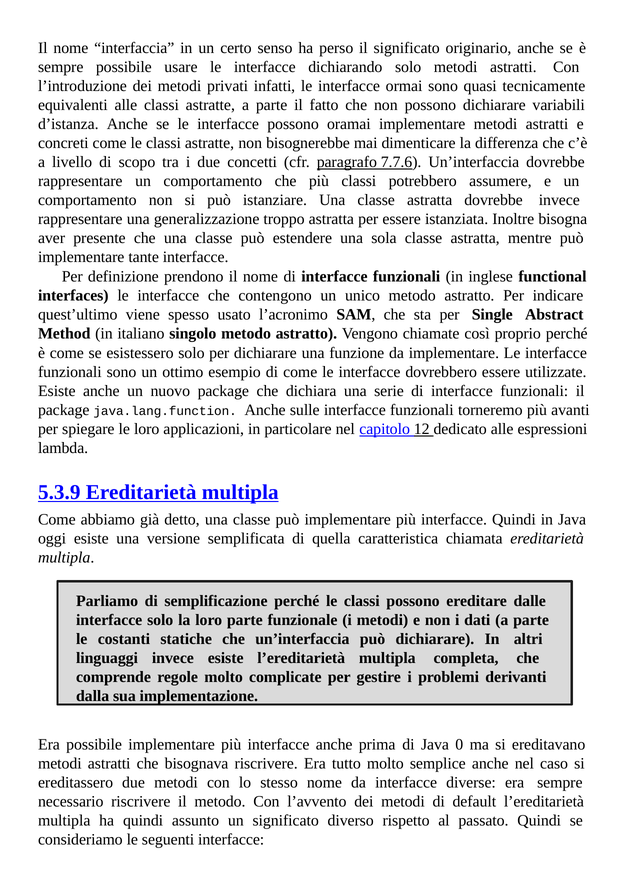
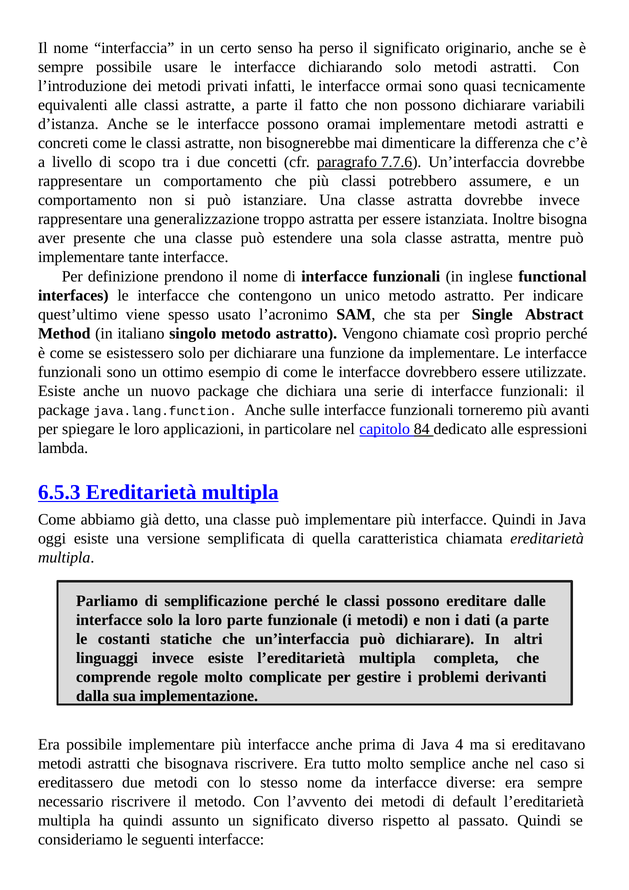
12: 12 -> 84 (422, 429)
5.3.9: 5.3.9 -> 6.5.3 (59, 492)
0: 0 -> 4 (459, 745)
